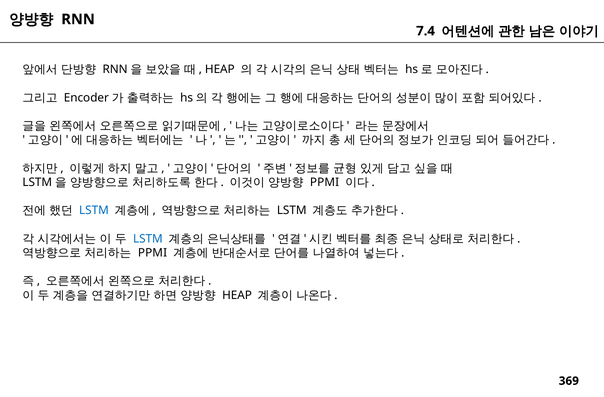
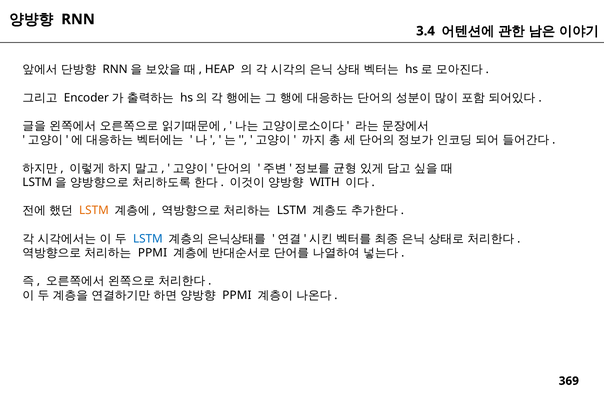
7.4: 7.4 -> 3.4 (426, 31)
PPMI: PPMI -> WITH (325, 182)
LSTM colour: blue -> orange (94, 210)
HEAP: HEAP -> PPMI (237, 295)
